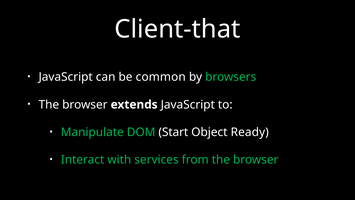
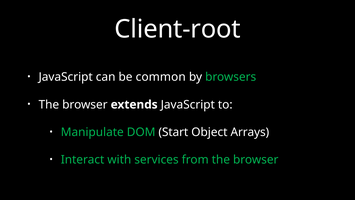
Client-that: Client-that -> Client-root (178, 29)
Ready: Ready -> Arrays (250, 132)
